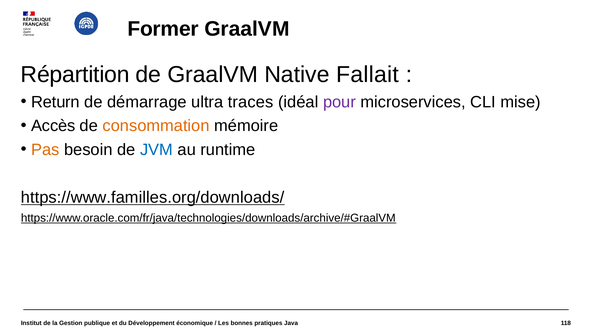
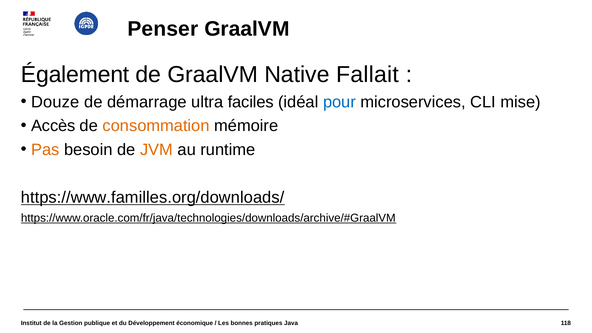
Former: Former -> Penser (163, 29)
Répartition: Répartition -> Également (75, 75)
Return: Return -> Douze (55, 102)
traces: traces -> faciles (251, 102)
pour colour: purple -> blue (339, 102)
JVM colour: blue -> orange (156, 150)
